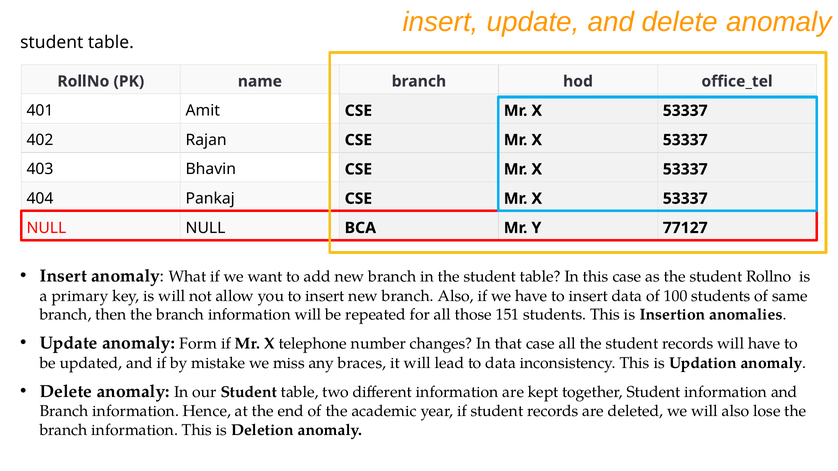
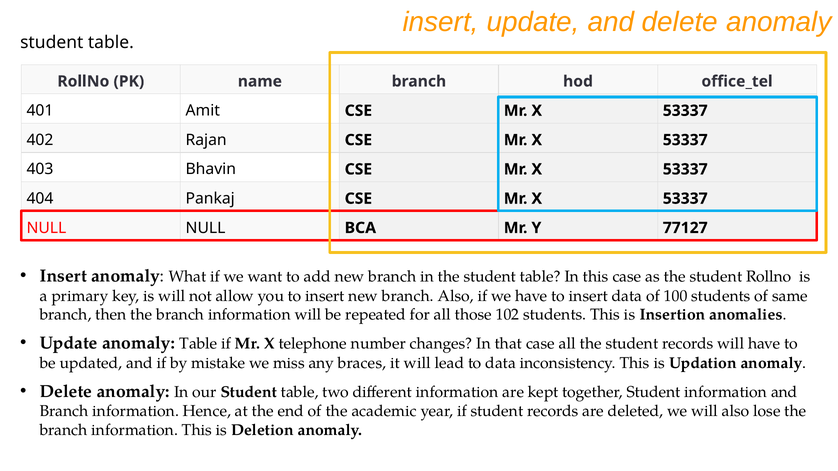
151: 151 -> 102 (508, 315)
anomaly Form: Form -> Table (198, 344)
